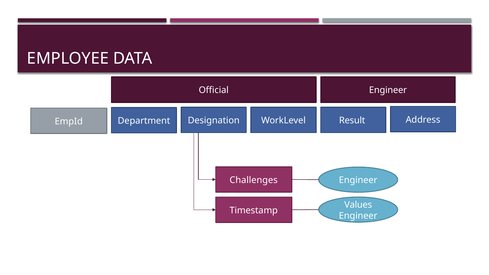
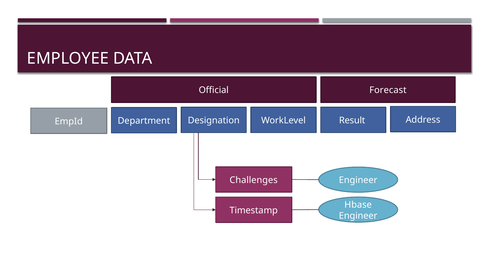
Official Engineer: Engineer -> Forecast (388, 90)
Values: Values -> Hbase (358, 205)
